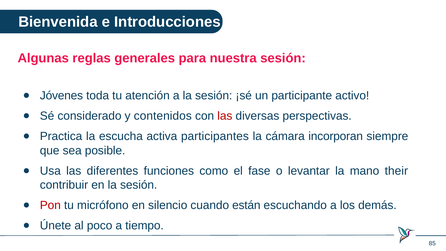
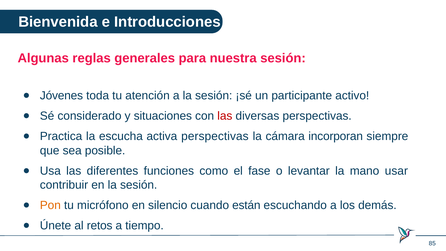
contenidos: contenidos -> situaciones (163, 116)
activa participantes: participantes -> perspectivas (215, 136)
their: their -> usar (396, 171)
Pon colour: red -> orange (50, 205)
poco: poco -> retos (100, 225)
